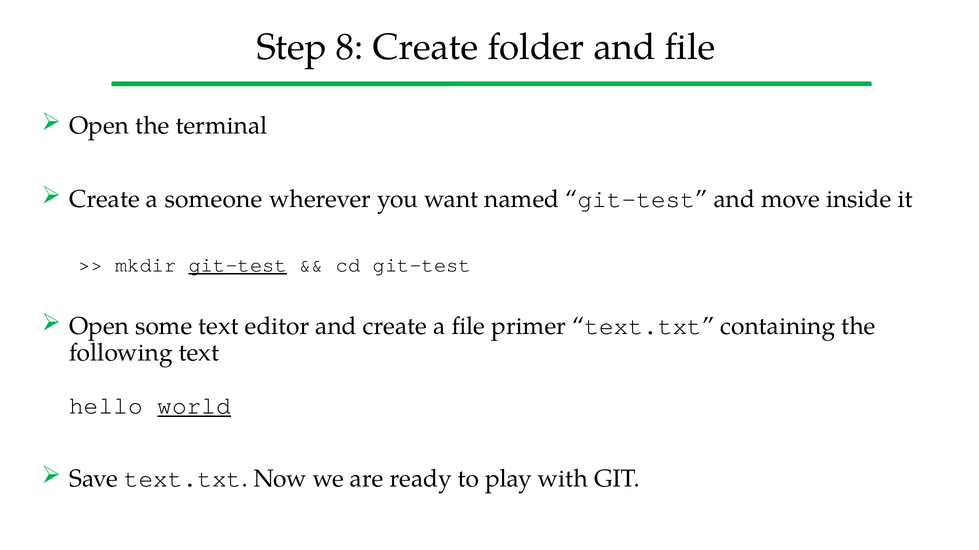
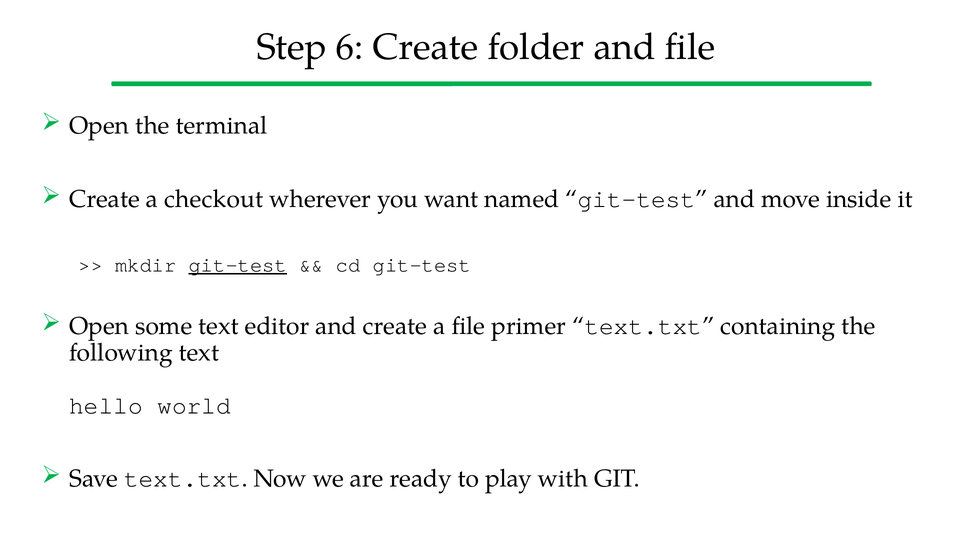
8: 8 -> 6 (350, 47)
someone: someone -> checkout (214, 199)
world underline: present -> none (194, 406)
